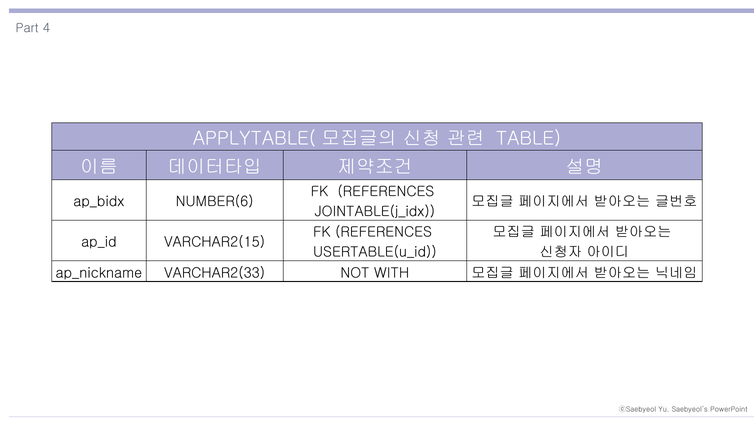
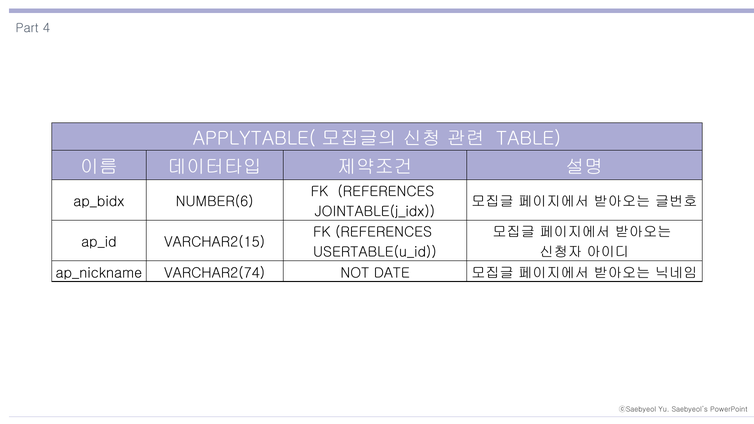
VARCHAR2(33: VARCHAR2(33 -> VARCHAR2(74 (215, 273)
WITH: WITH -> DATE (392, 273)
